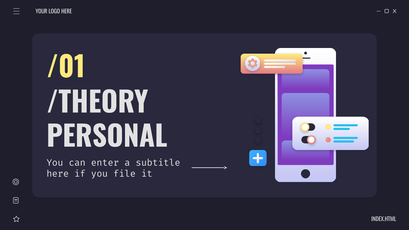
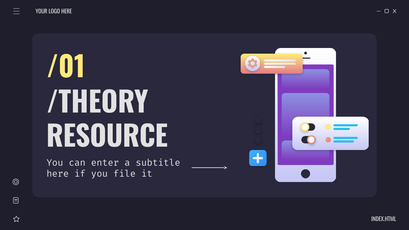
PERSONAL: PERSONAL -> RESOURCE (107, 137)
